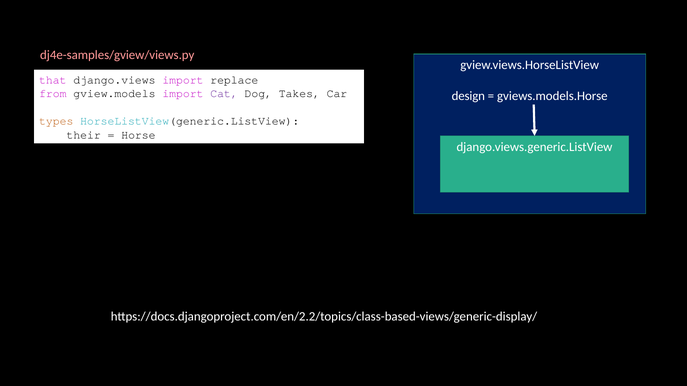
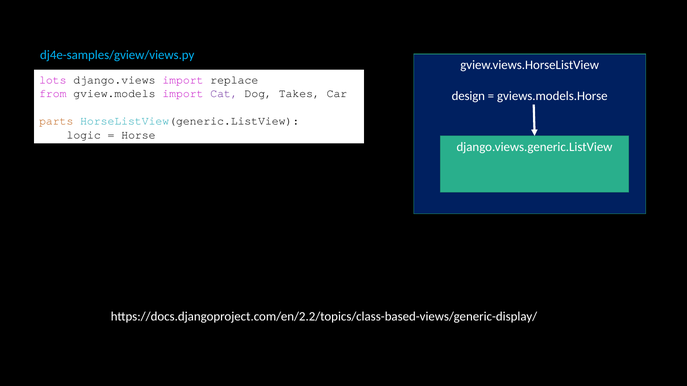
dj4e-samples/gview/views.py colour: pink -> light blue (117, 55)
that: that -> lots (53, 80)
types: types -> parts (56, 121)
their: their -> logic (84, 135)
